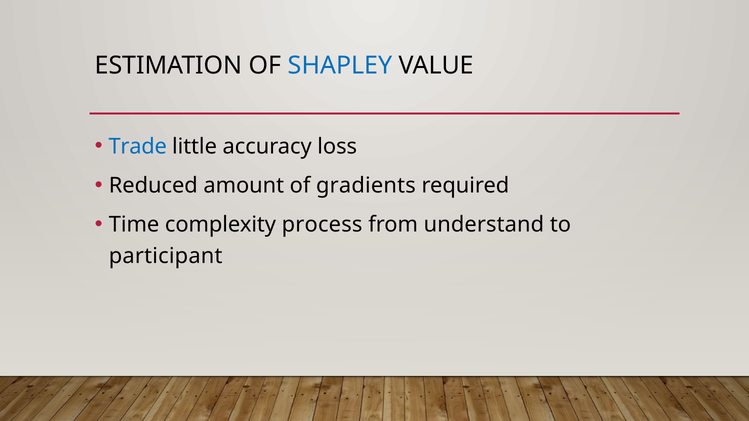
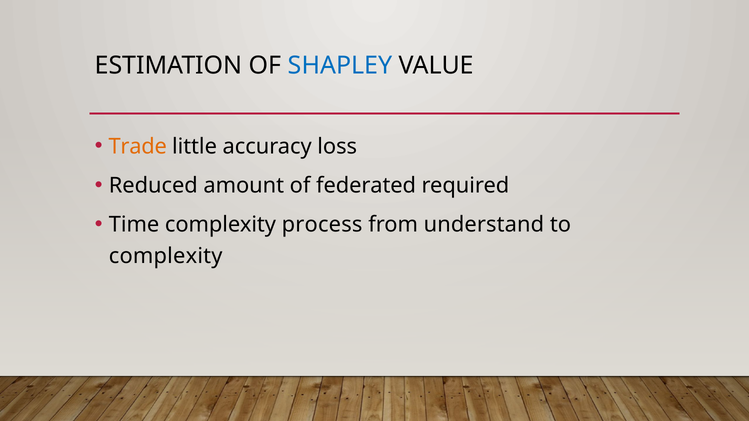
Trade colour: blue -> orange (138, 146)
gradients: gradients -> federated (366, 186)
participant: participant -> complexity (166, 256)
